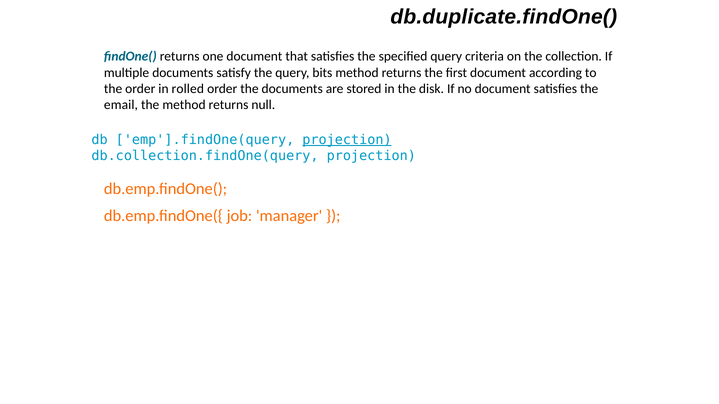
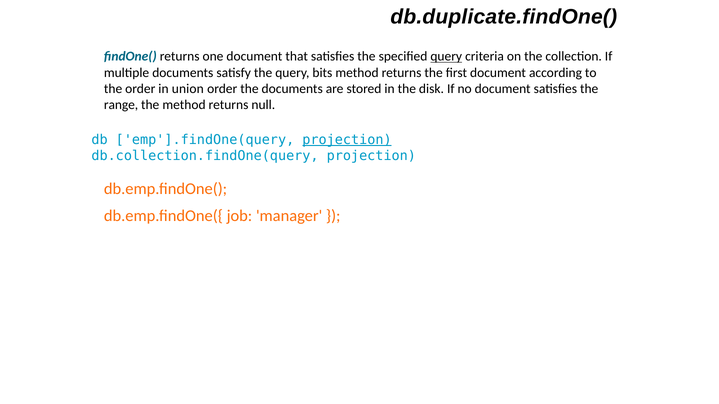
query underline: none -> present (446, 57)
rolled: rolled -> union (188, 89)
email: email -> range (121, 105)
